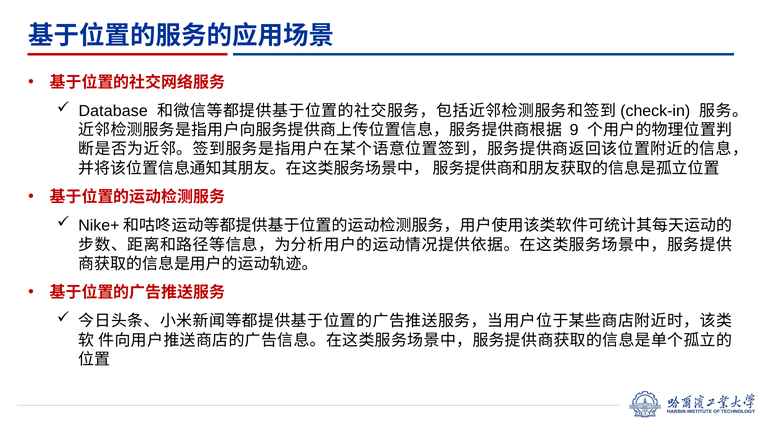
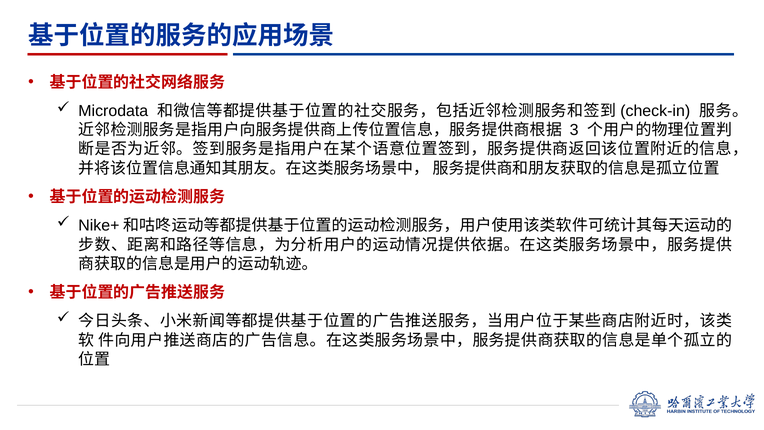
Database: Database -> Microdata (113, 111)
9: 9 -> 3 (574, 130)
